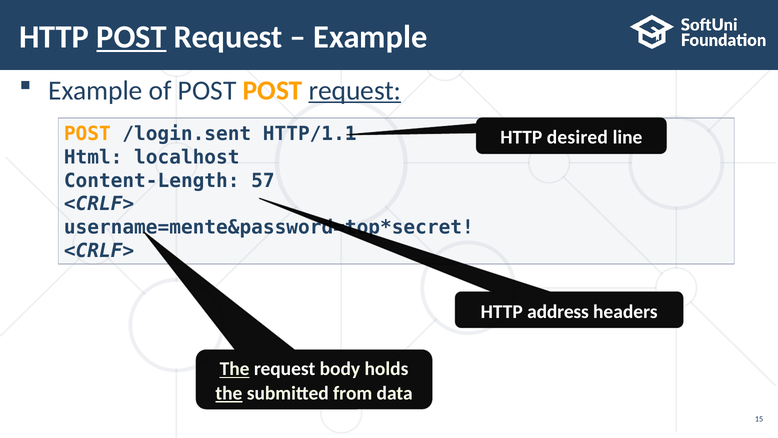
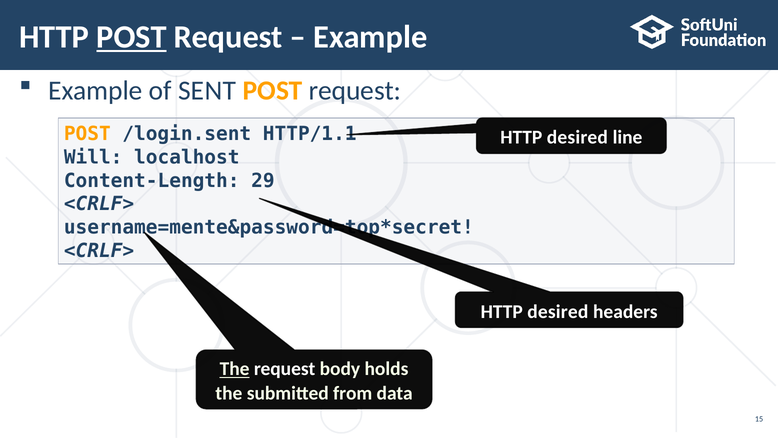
of POST: POST -> SENT (207, 90)
request underline: present -> none (355, 90)
Html: Html -> Will (93, 157)
57: 57 -> 29 (263, 180)
address: address -> desired (558, 311)
the underline: present -> none (229, 393)
